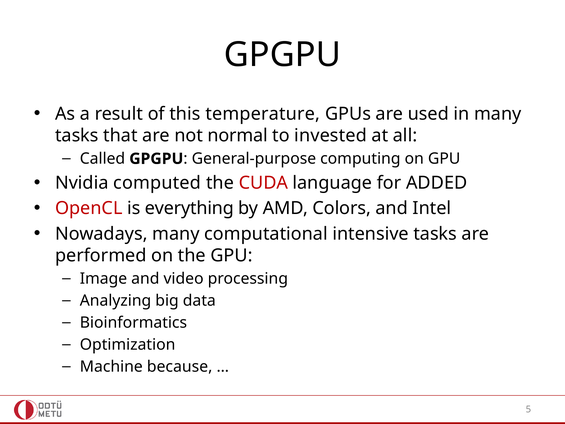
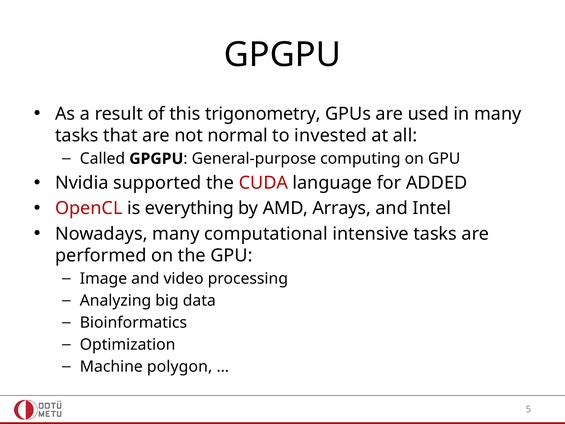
temperature: temperature -> trigonometry (263, 114)
computed: computed -> supported (157, 183)
Colors: Colors -> Arrays (342, 208)
because: because -> polygon (180, 366)
